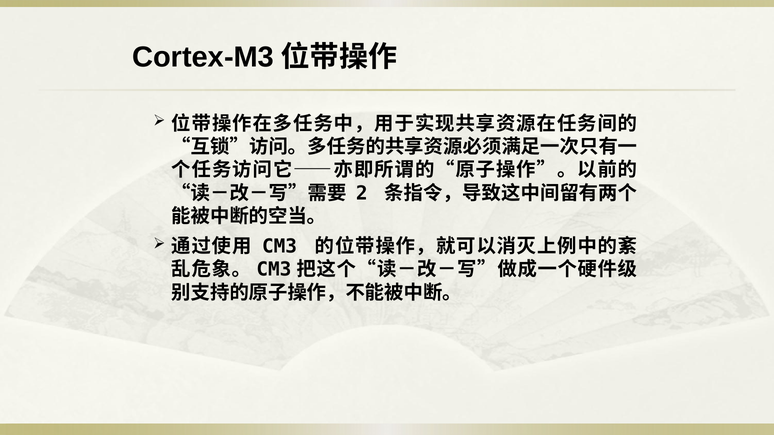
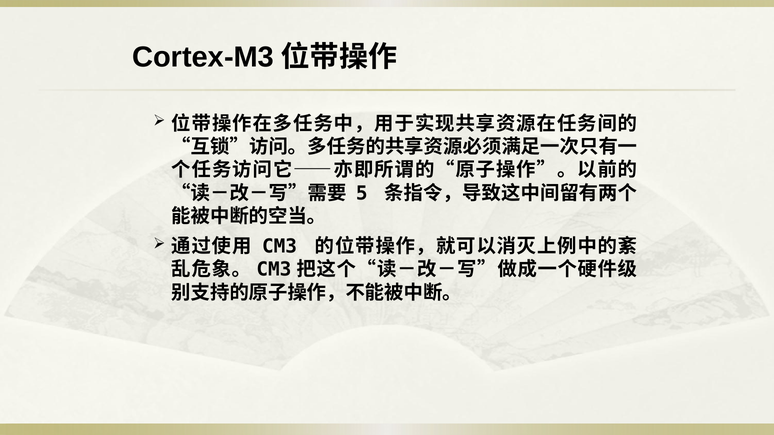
2: 2 -> 5 (362, 193)
